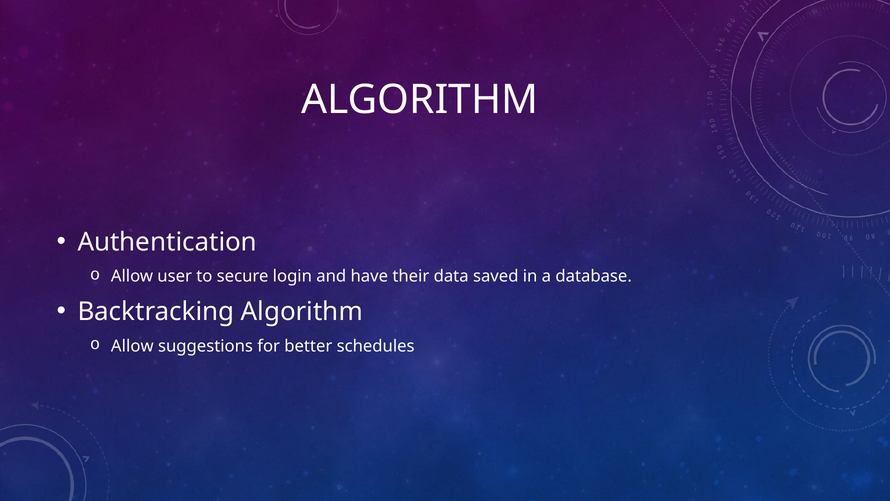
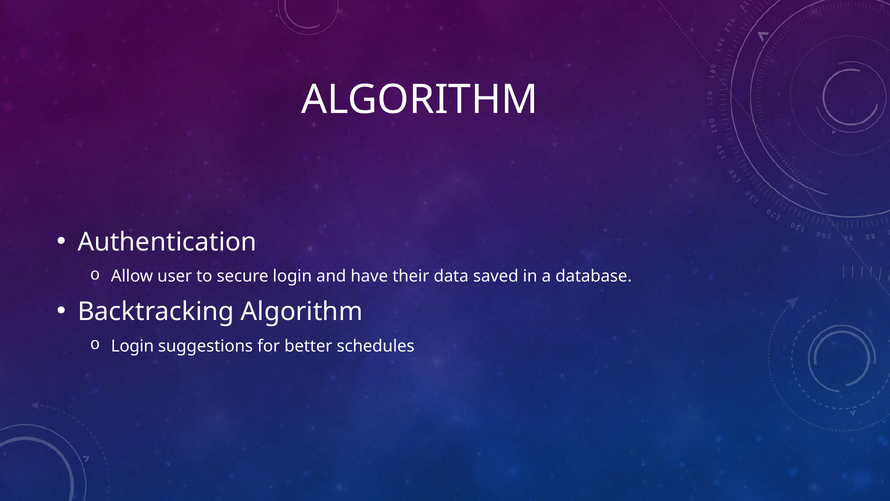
Allow: Allow -> Login (132, 346)
